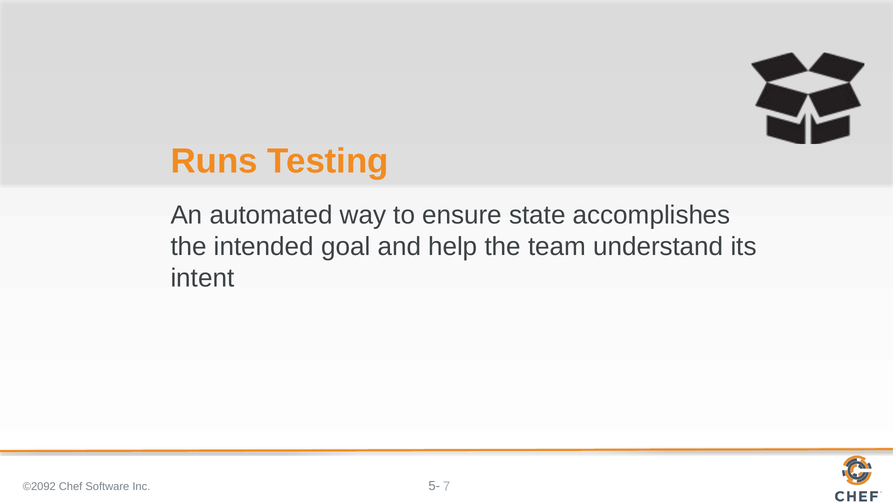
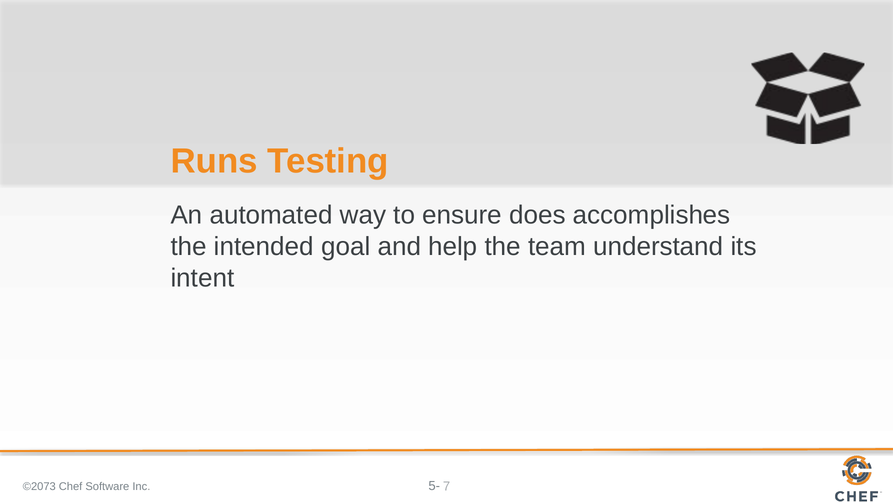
state: state -> does (537, 215)
©2092: ©2092 -> ©2073 (39, 486)
